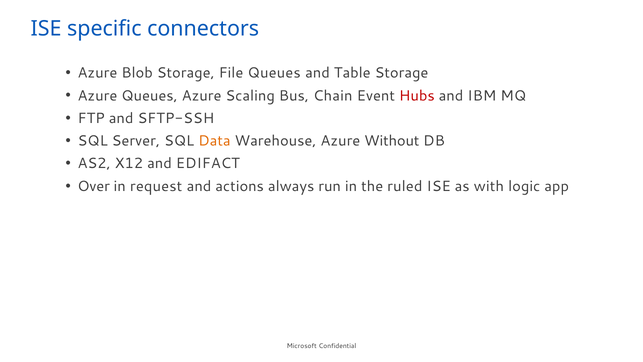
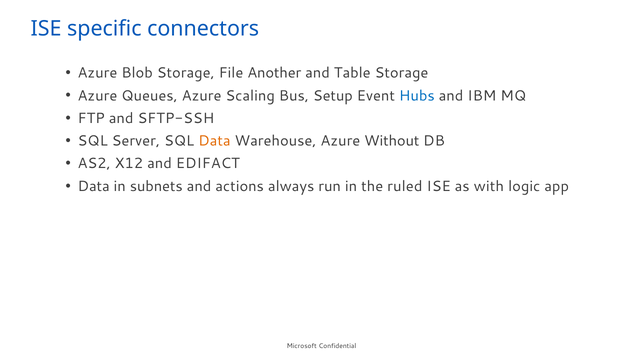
File Queues: Queues -> Another (274, 73)
Chain: Chain -> Setup (333, 96)
Hubs colour: red -> blue (417, 96)
Over: Over -> Data (94, 186)
request: request -> subnets (156, 186)
